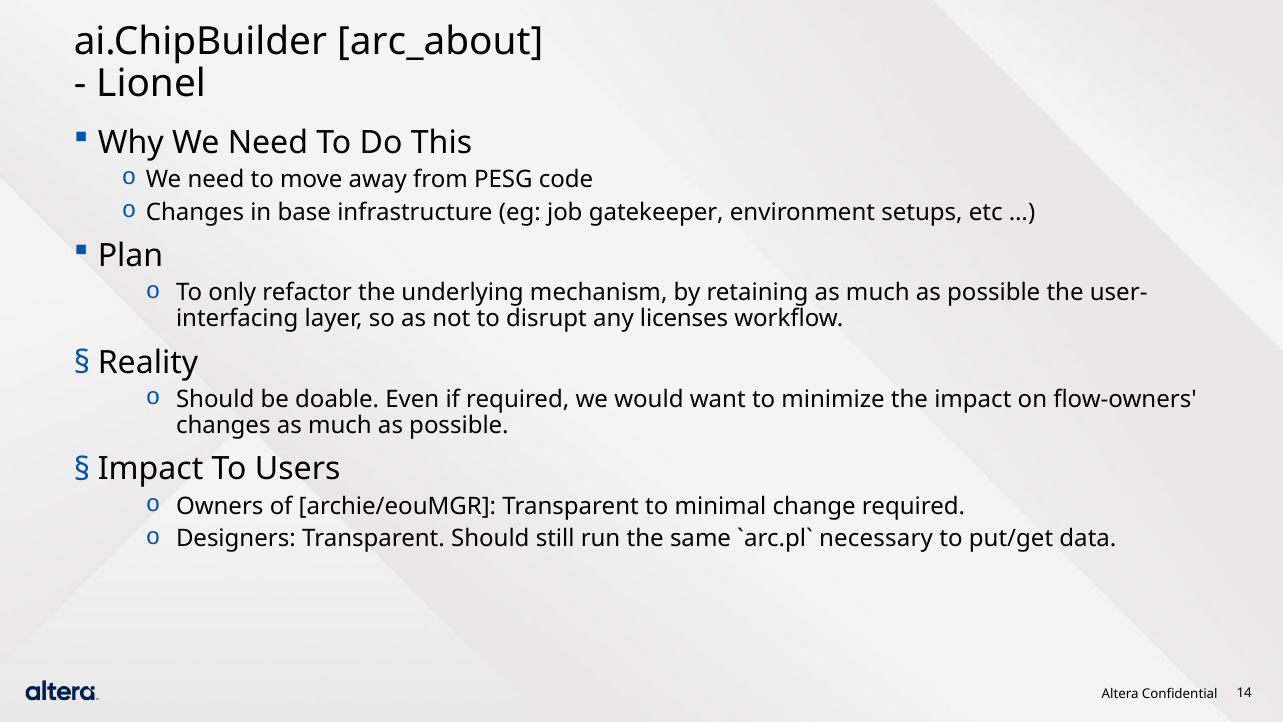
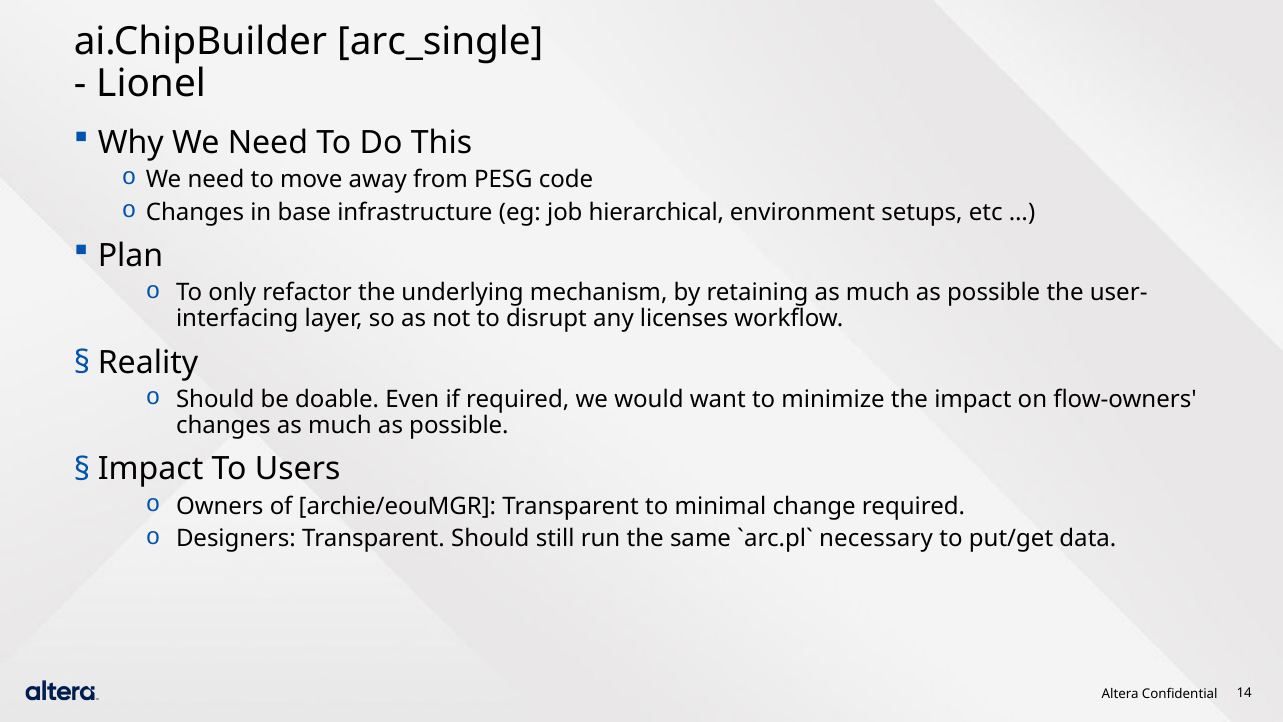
arc_about: arc_about -> arc_single (440, 42)
gatekeeper: gatekeeper -> hierarchical (656, 212)
